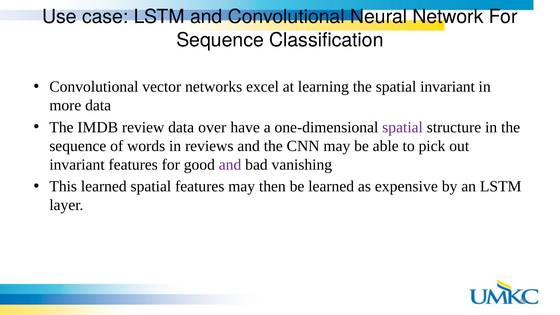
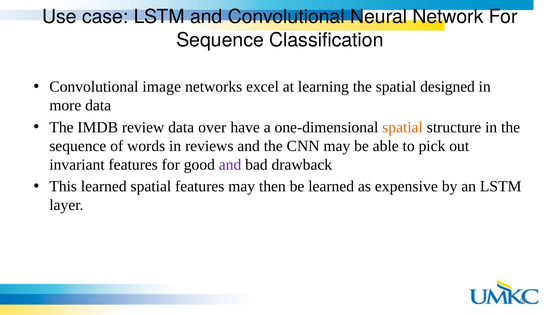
vector: vector -> image (162, 87)
spatial invariant: invariant -> designed (448, 87)
spatial colour: purple -> orange (403, 127)
vanishing: vanishing -> drawback (302, 165)
